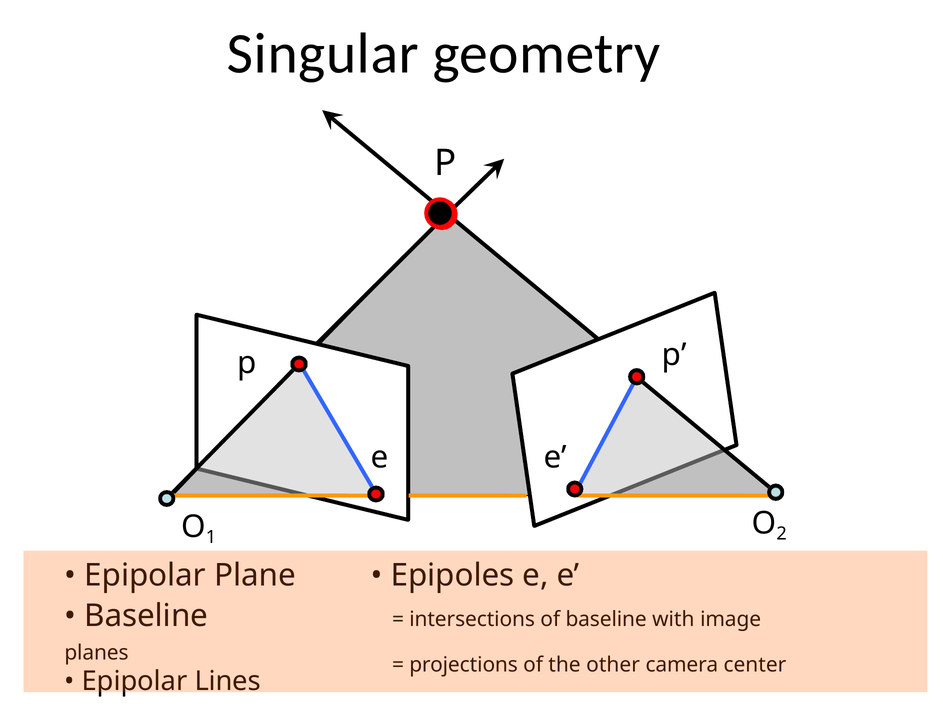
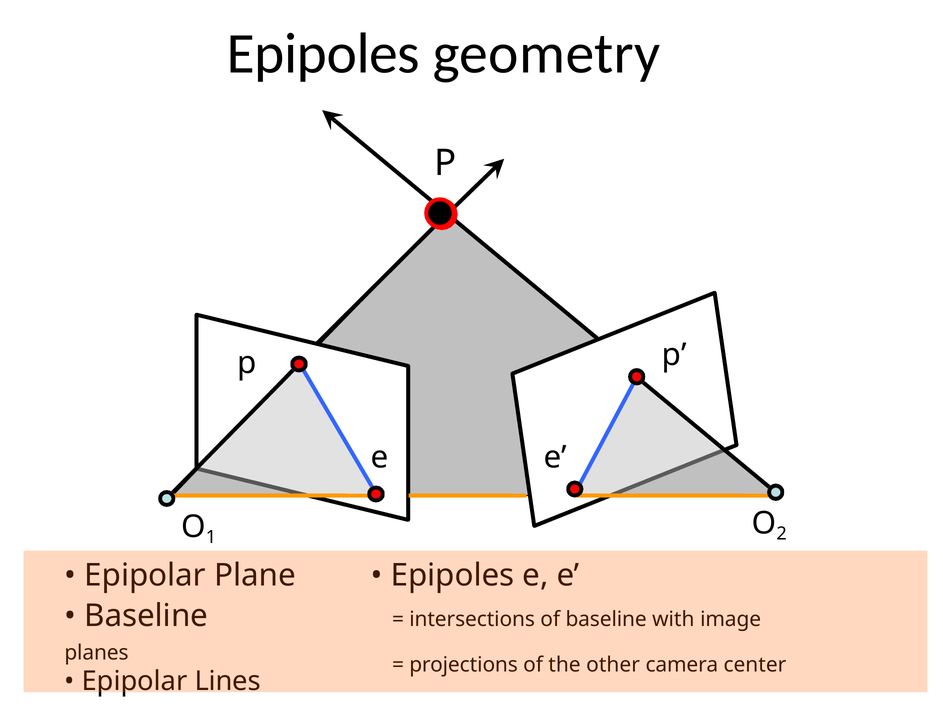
Singular: Singular -> Epipoles (323, 54)
